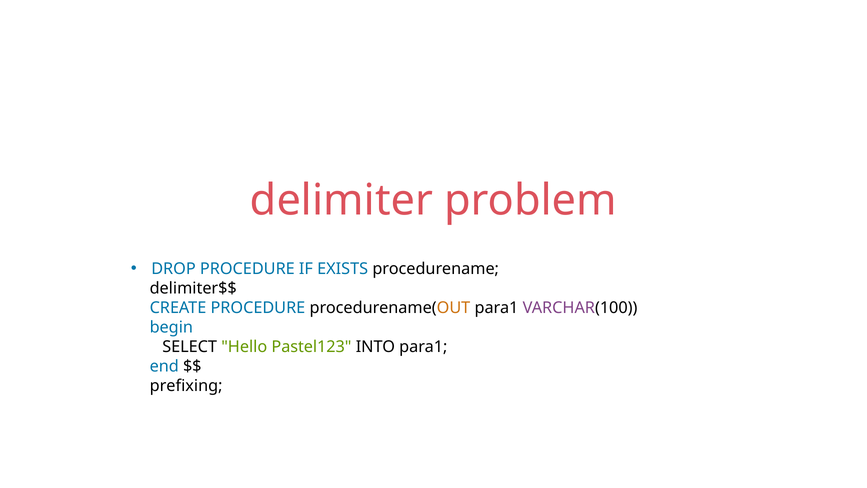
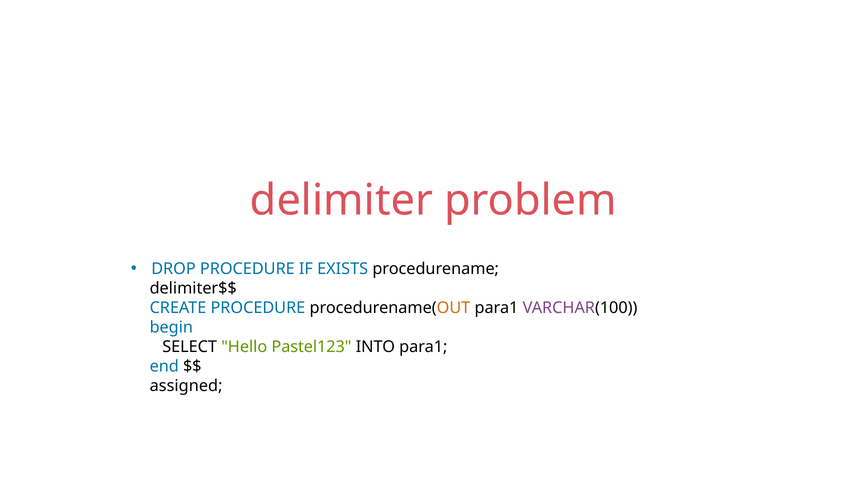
prefixing: prefixing -> assigned (186, 386)
